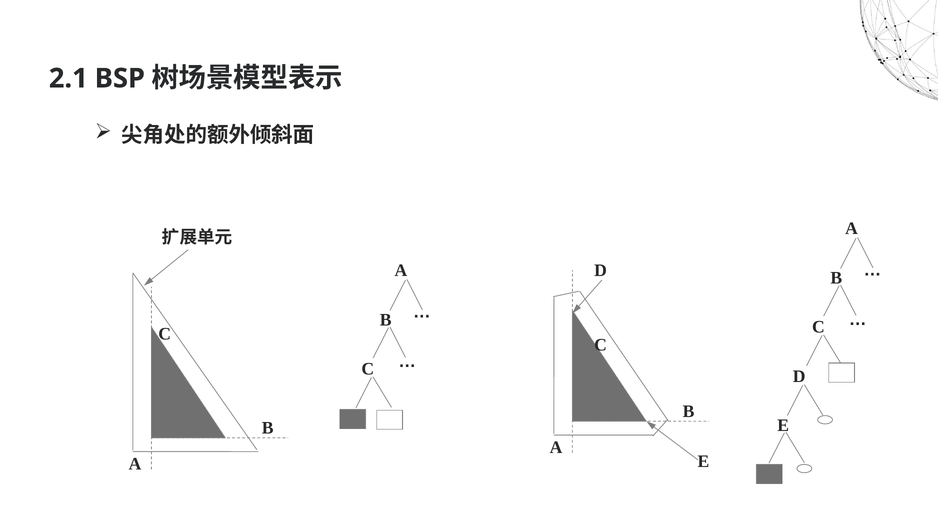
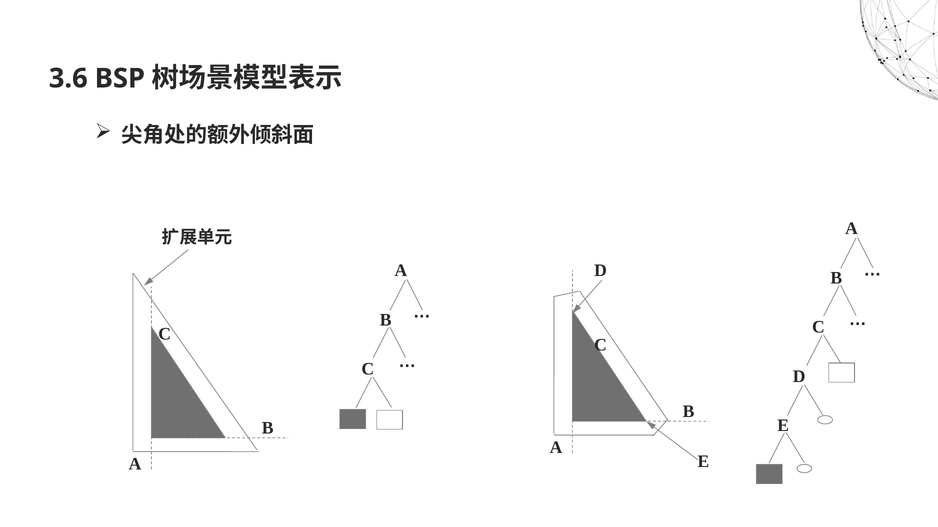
2.1: 2.1 -> 3.6 (68, 78)
